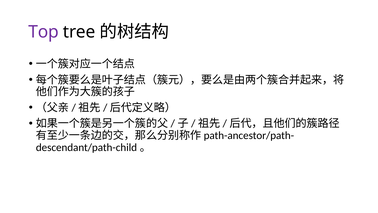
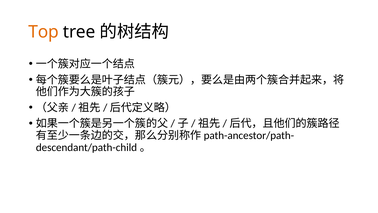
Top colour: purple -> orange (44, 32)
